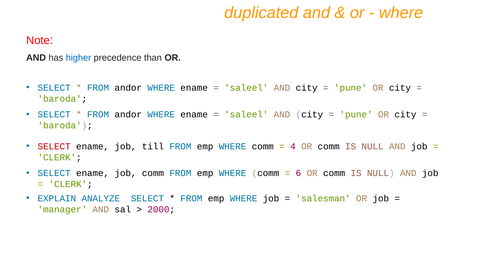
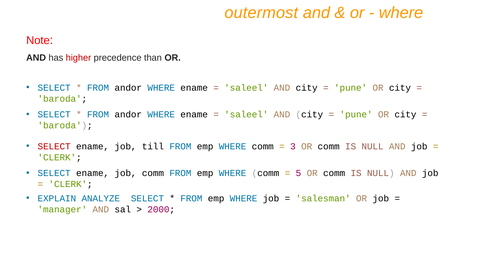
duplicated: duplicated -> outermost (261, 13)
higher colour: blue -> red (79, 58)
4: 4 -> 3 (293, 146)
6: 6 -> 5 (298, 173)
